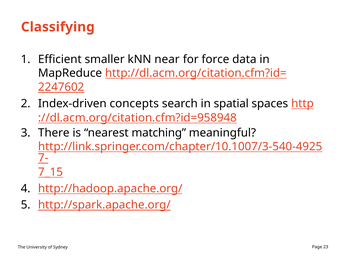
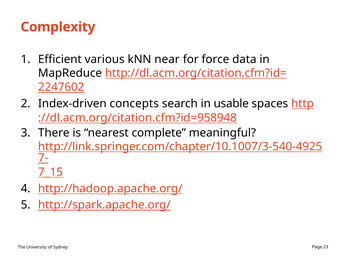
Classifying: Classifying -> Complexity (58, 27)
smaller: smaller -> various (105, 59)
spatial: spatial -> usable (231, 104)
matching: matching -> complete (159, 133)
